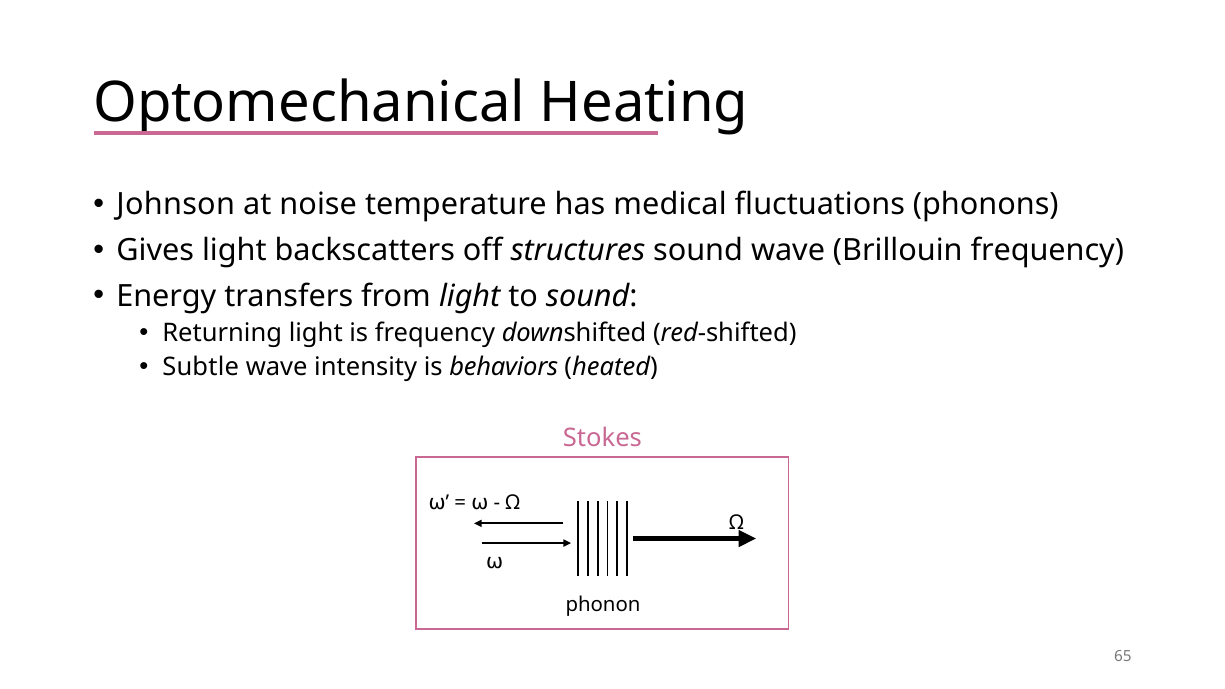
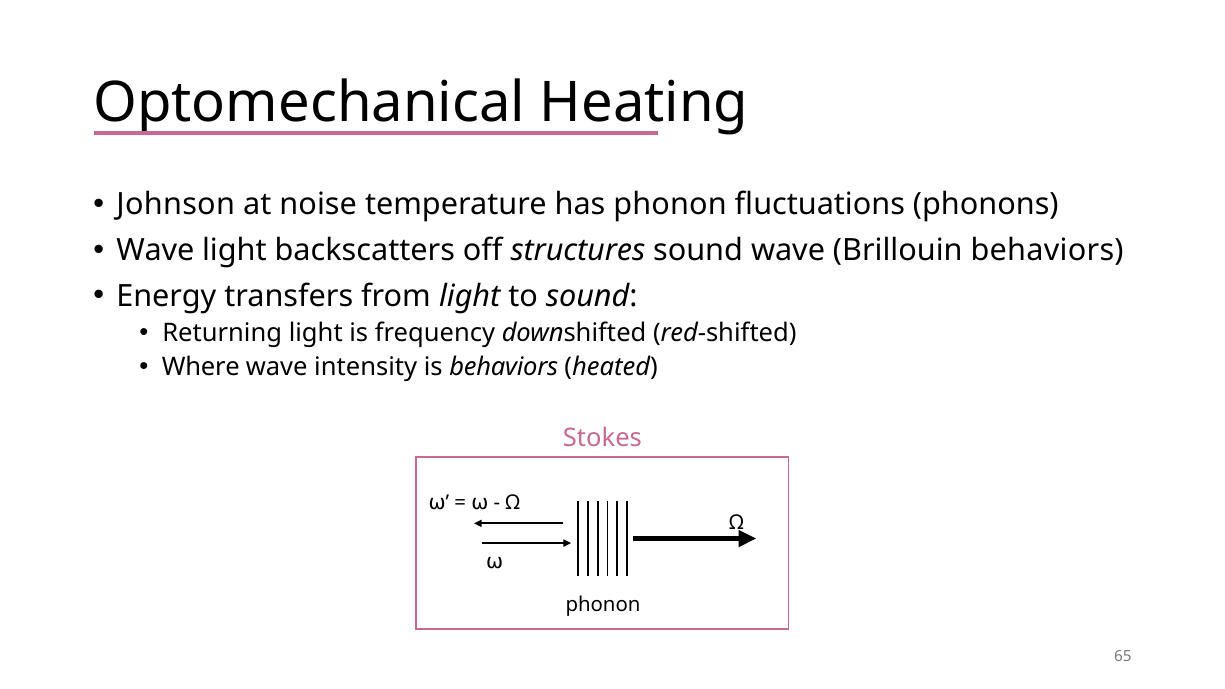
has medical: medical -> phonon (670, 204)
Gives: Gives -> Wave (155, 250)
Brillouin frequency: frequency -> behaviors (1047, 250)
Subtle: Subtle -> Where (201, 367)
